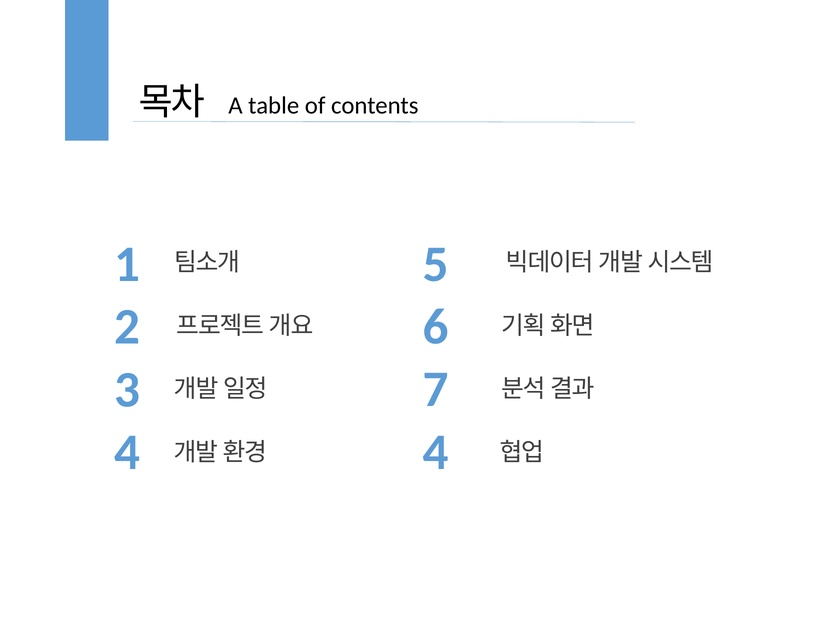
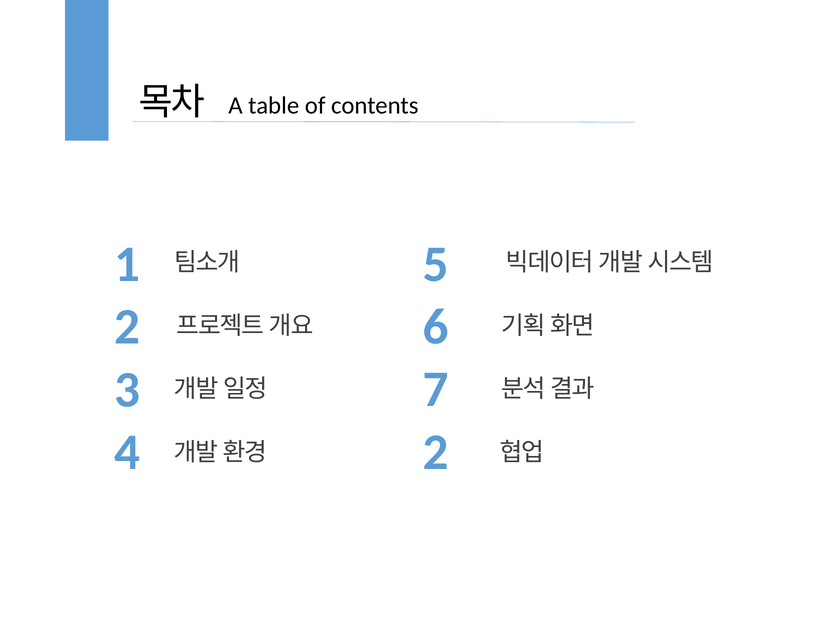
4: 4 -> 2 (435, 452)
